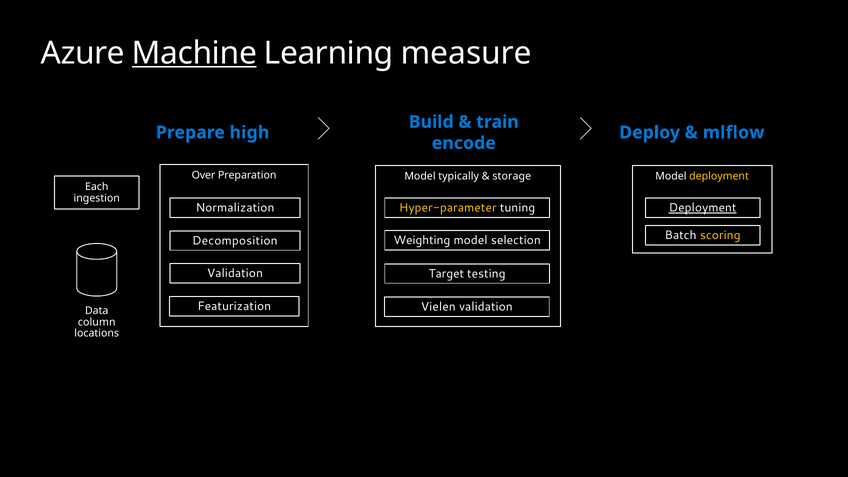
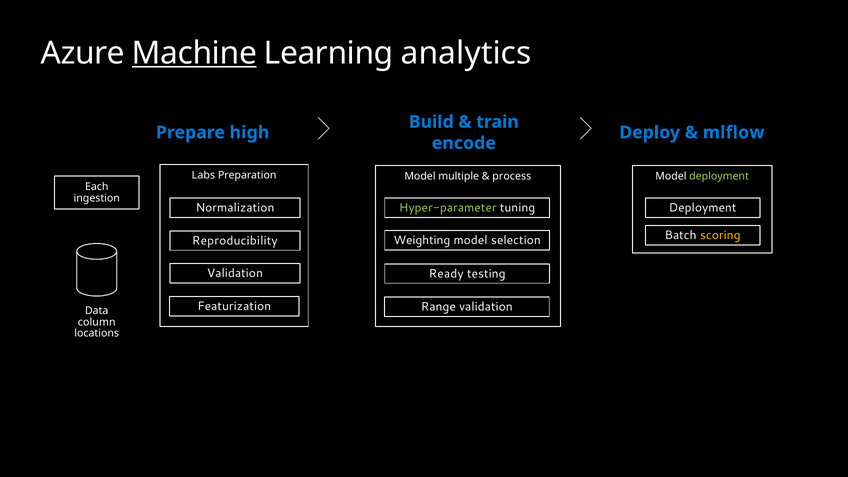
measure: measure -> analytics (466, 53)
Over: Over -> Labs (203, 175)
typically: typically -> multiple (459, 176)
storage: storage -> process (512, 176)
deployment colour: yellow -> light green (719, 176)
Hyper-parameter colour: yellow -> light green (448, 208)
Deployment underline: present -> none (703, 208)
Decomposition: Decomposition -> Reproducibility (235, 241)
Target: Target -> Ready (446, 274)
Vielen: Vielen -> Range (438, 307)
